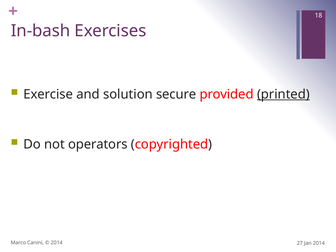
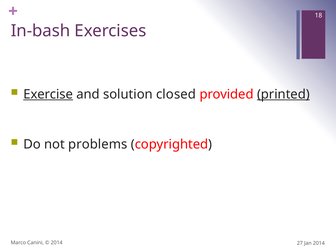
Exercise underline: none -> present (48, 94)
secure: secure -> closed (176, 94)
operators: operators -> problems (98, 144)
